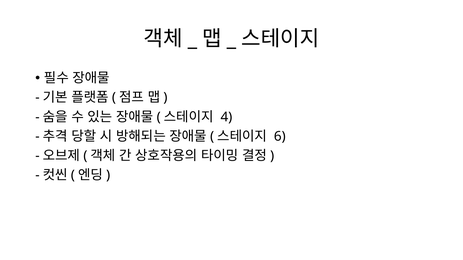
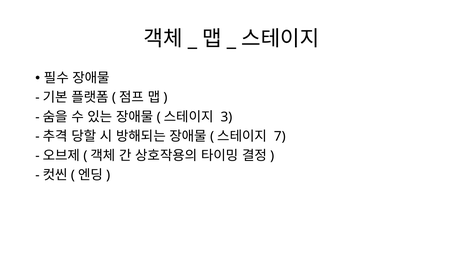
4: 4 -> 3 (226, 117)
6: 6 -> 7 (280, 137)
